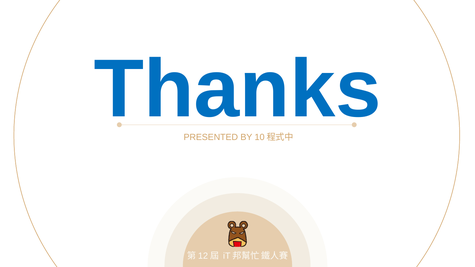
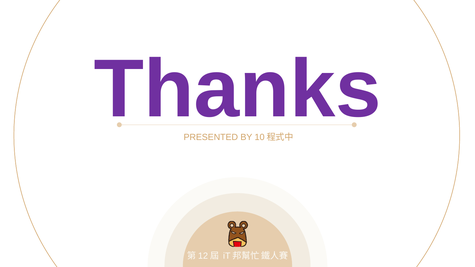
Thanks colour: blue -> purple (237, 89)
